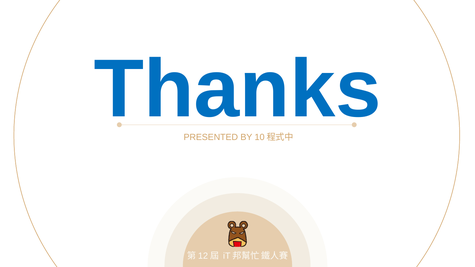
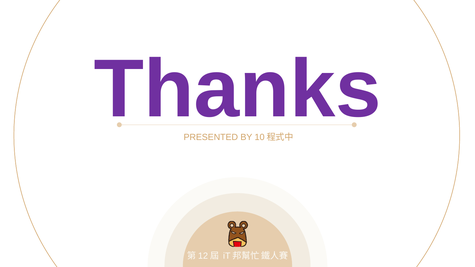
Thanks colour: blue -> purple (237, 89)
